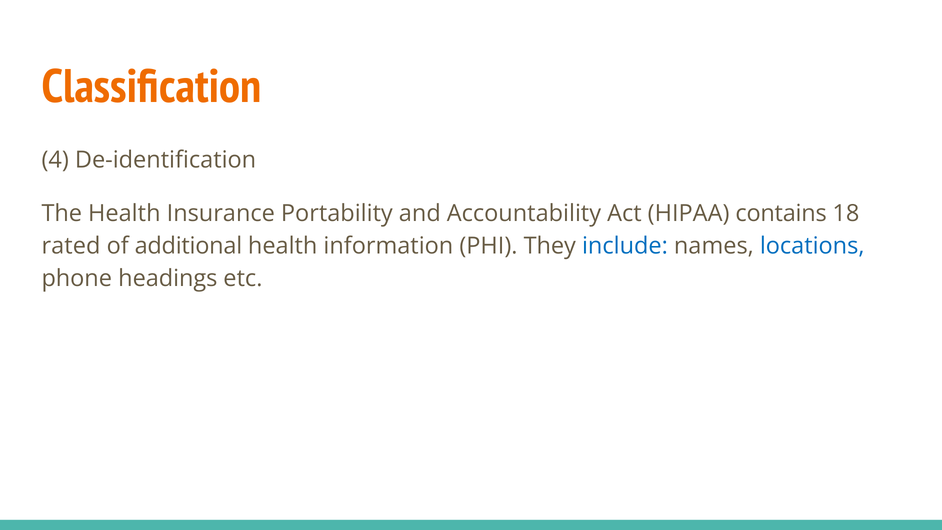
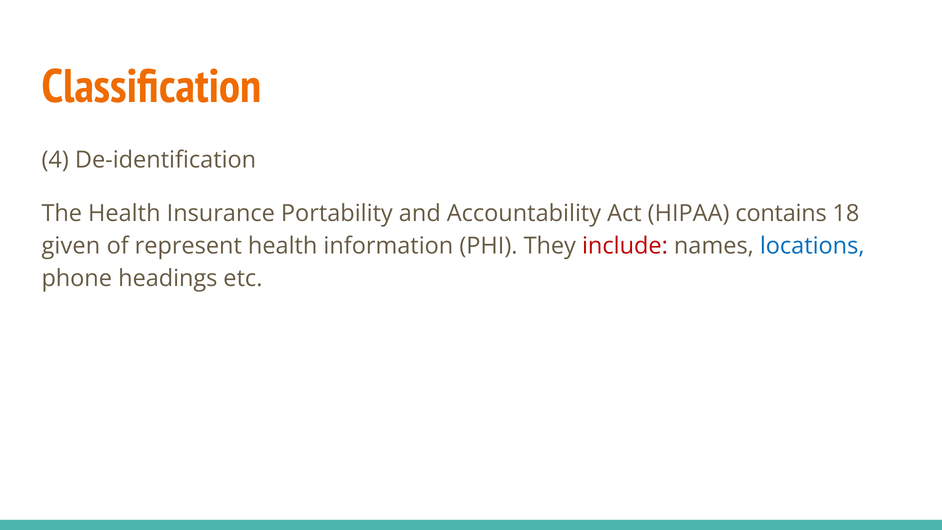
rated: rated -> given (71, 246)
additional: additional -> represent (188, 246)
include colour: blue -> red (625, 246)
